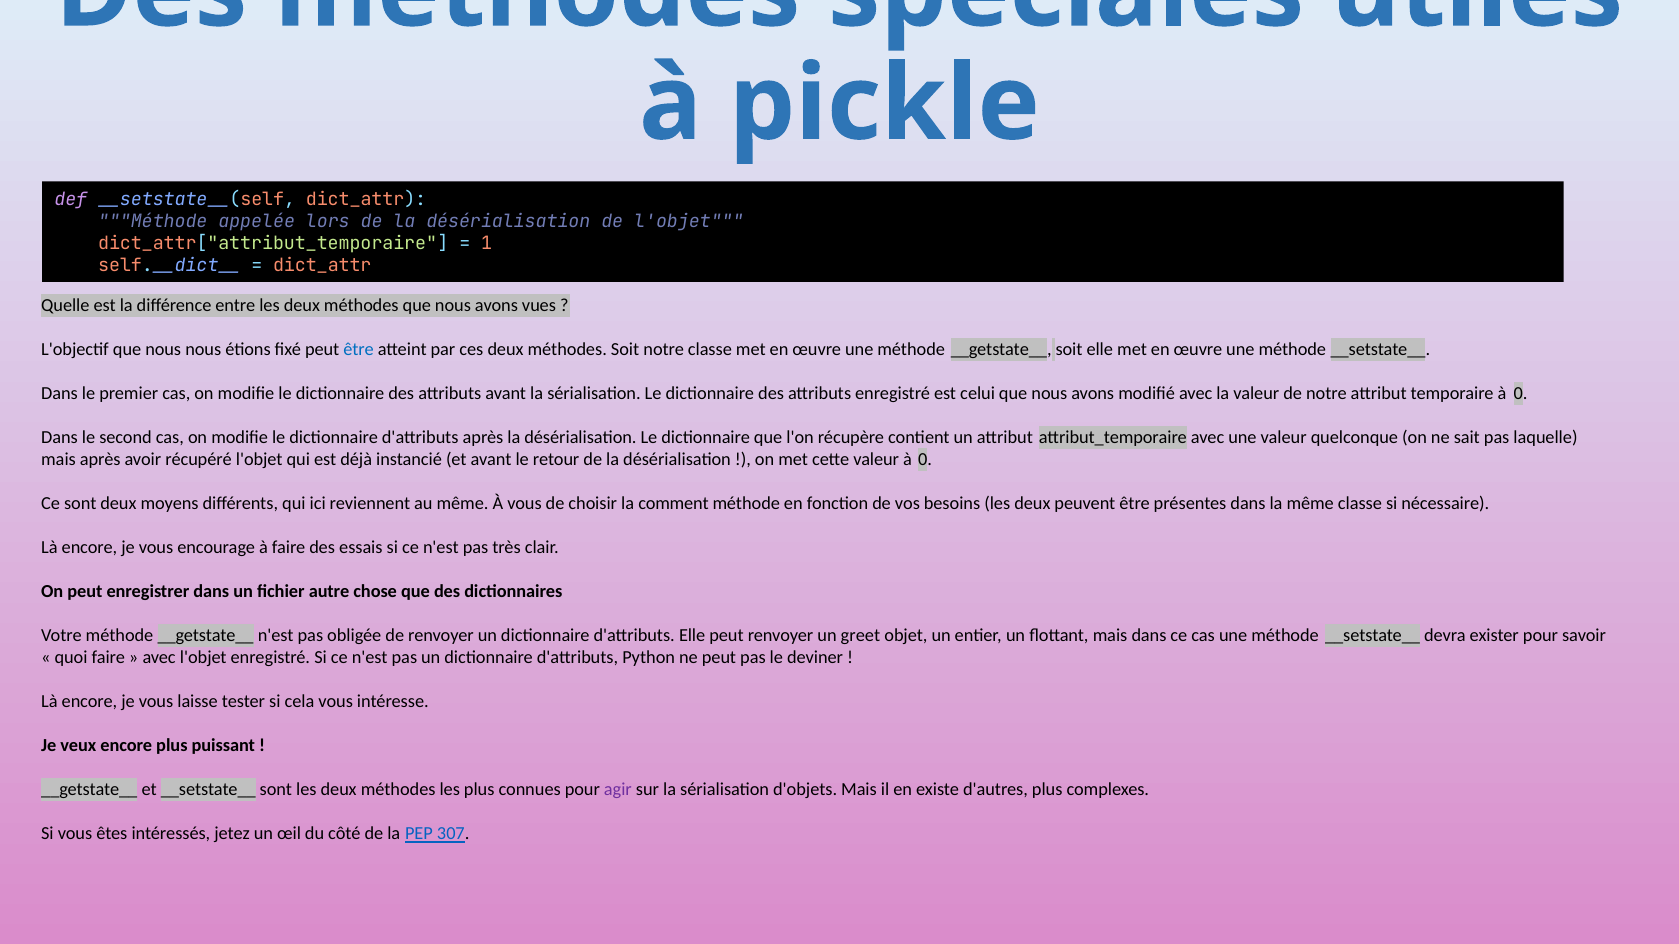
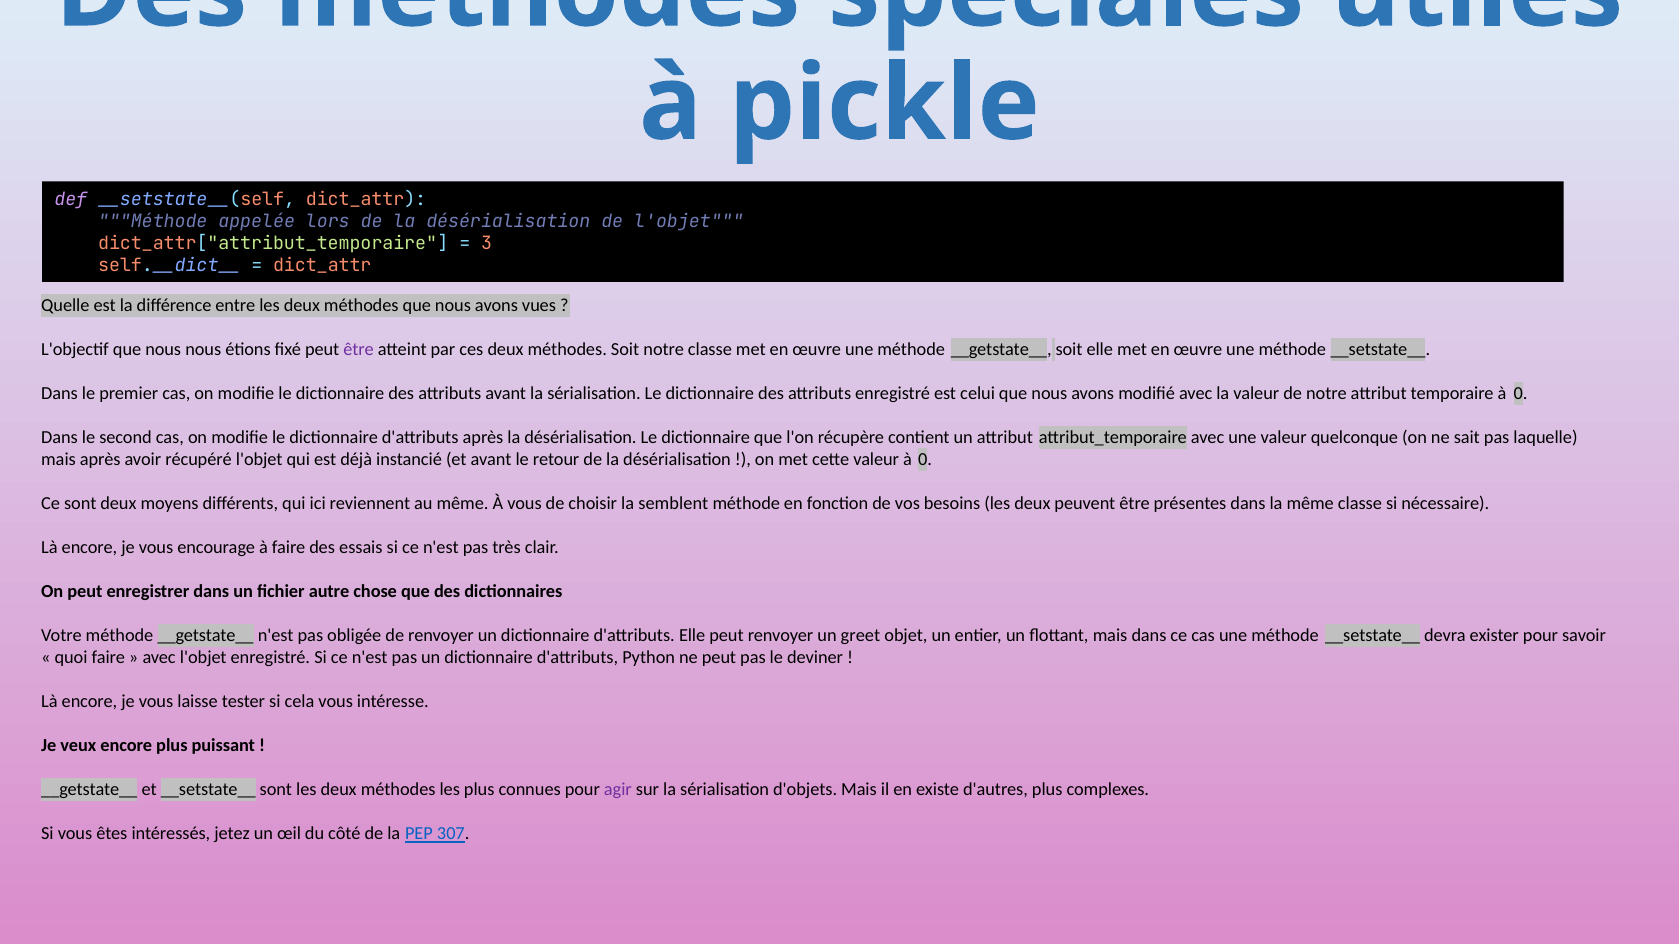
1: 1 -> 3 (487, 244)
être colour: blue -> purple (359, 350)
comment: comment -> semblent (673, 504)
